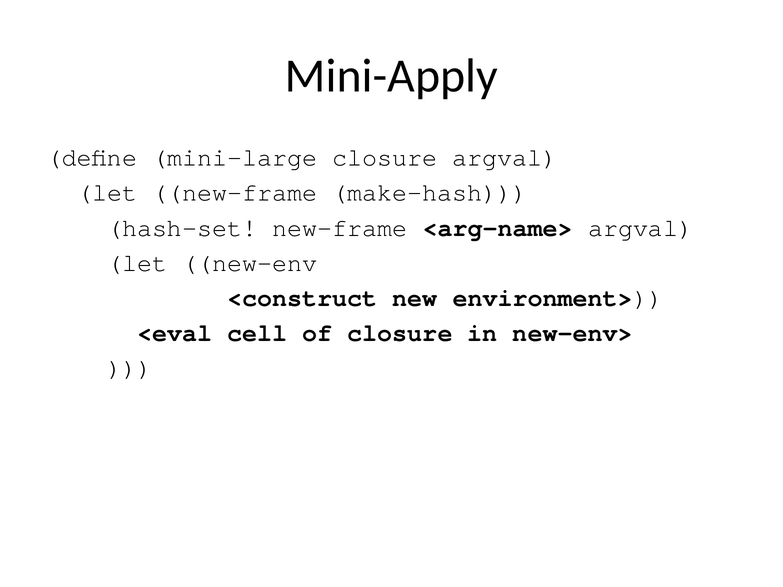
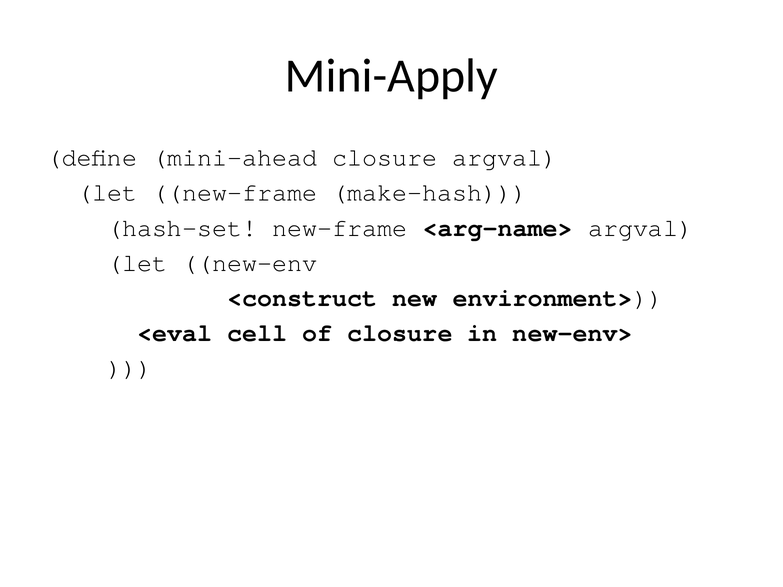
mini-large: mini-large -> mini-ahead (235, 158)
